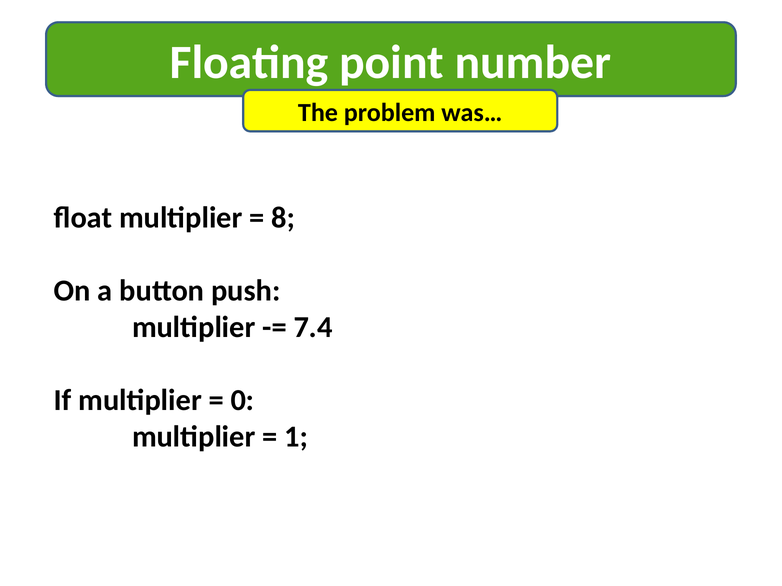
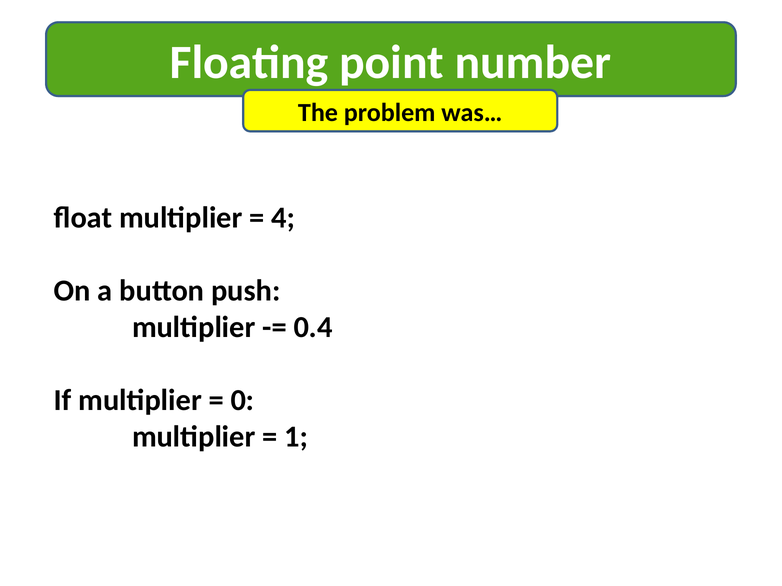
8: 8 -> 4 (283, 218)
7.4: 7.4 -> 0.4 (313, 327)
